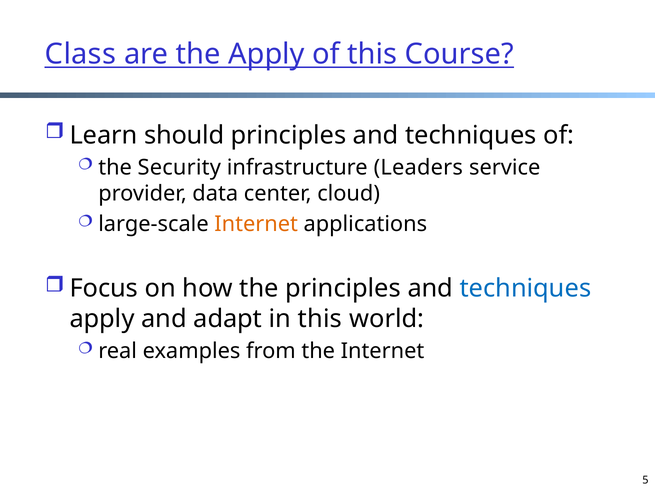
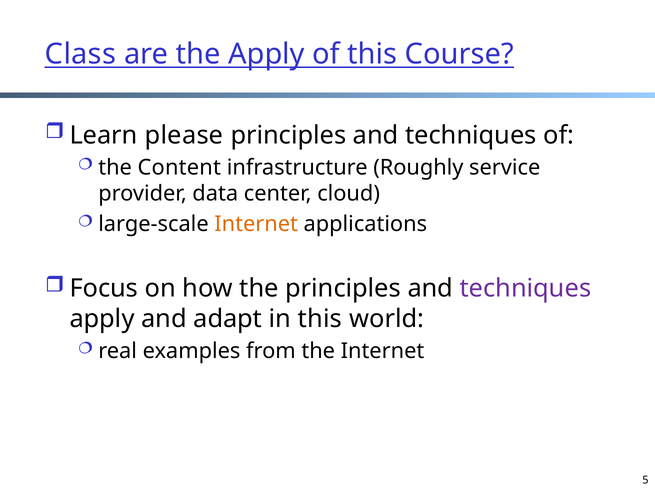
should: should -> please (184, 135)
Security: Security -> Content (179, 168)
Leaders: Leaders -> Roughly (418, 168)
techniques colour: blue -> purple (525, 289)
